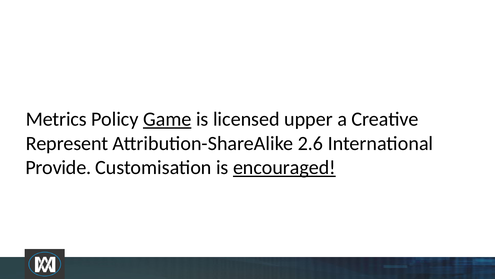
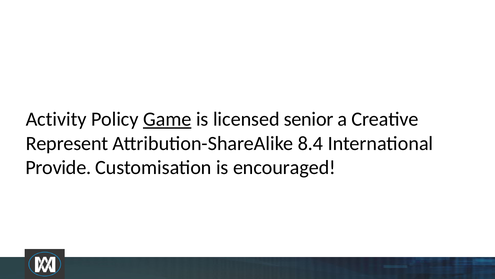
Metrics: Metrics -> Activity (56, 119)
upper: upper -> senior (309, 119)
2.6: 2.6 -> 8.4 (310, 143)
encouraged underline: present -> none (284, 167)
